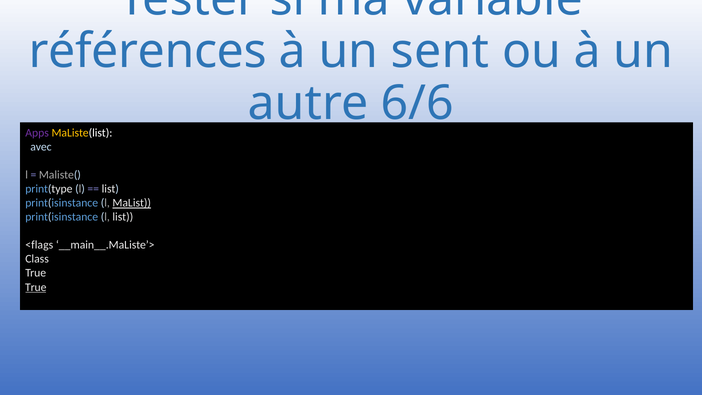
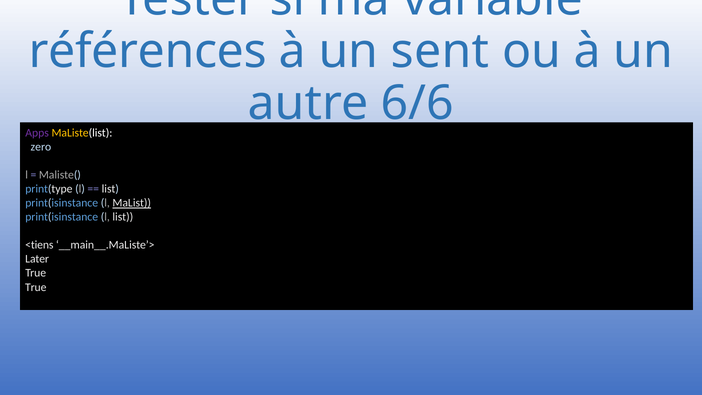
avec: avec -> zero (41, 147)
<flags: <flags -> <tiens (39, 245)
Class: Class -> Later (37, 259)
True underline: present -> none (36, 287)
